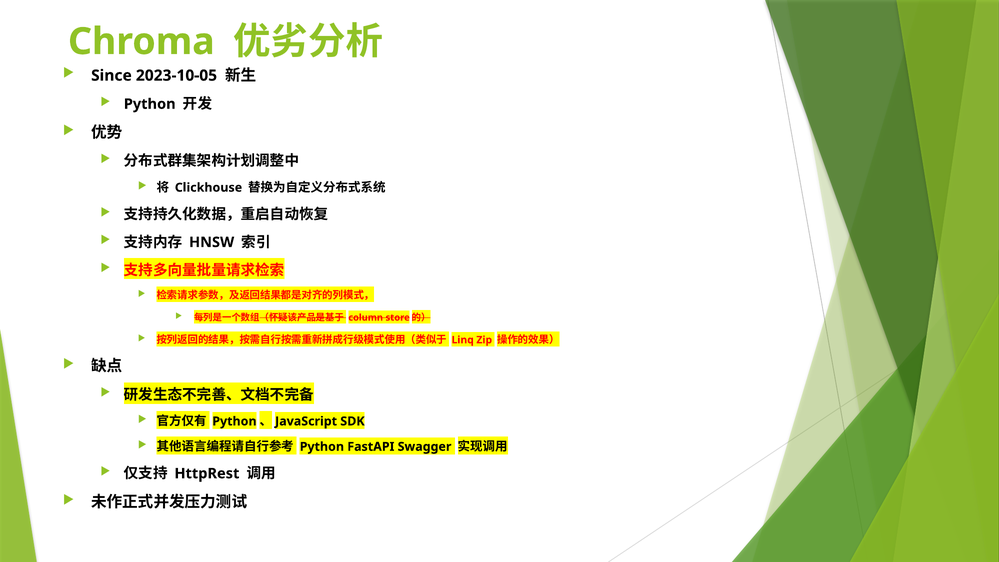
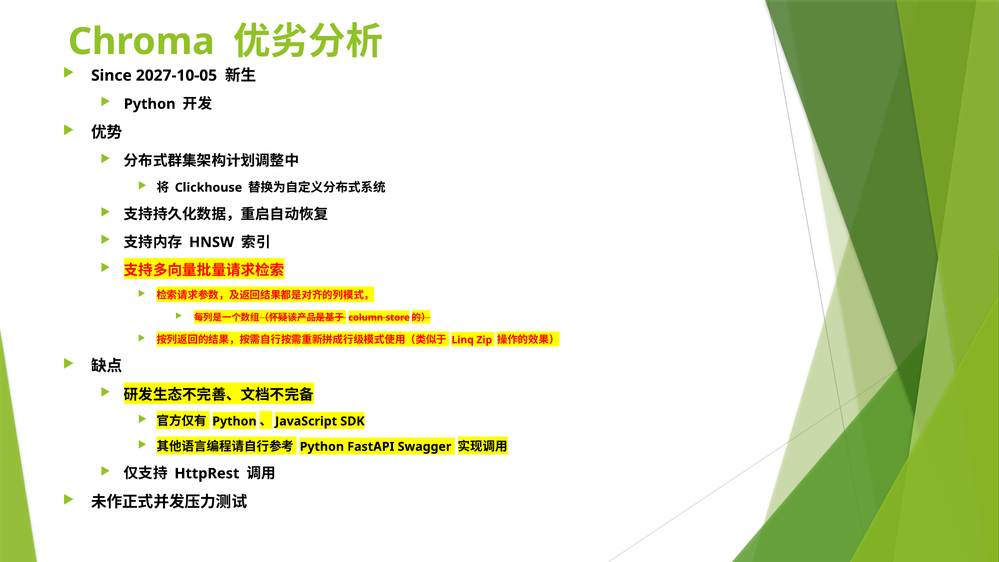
2023-10-05: 2023-10-05 -> 2027-10-05 (176, 76)
